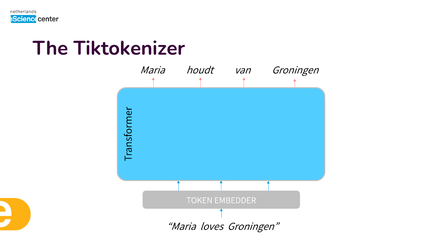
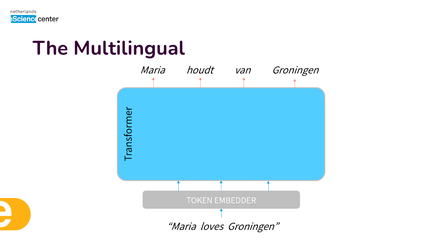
Tiktokenizer: Tiktokenizer -> Multilingual (129, 48)
